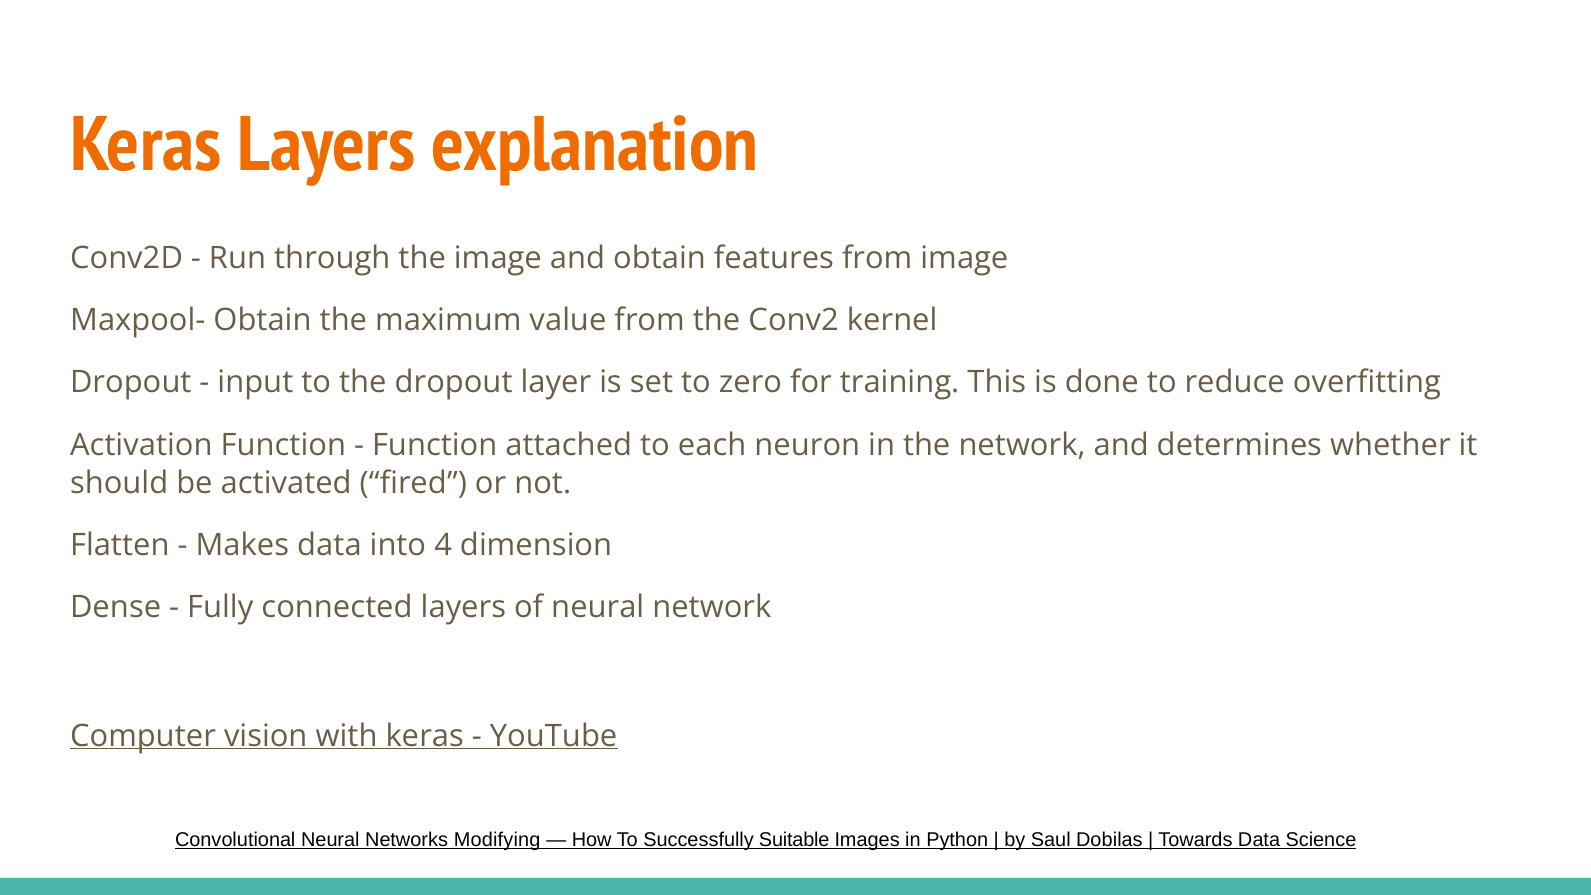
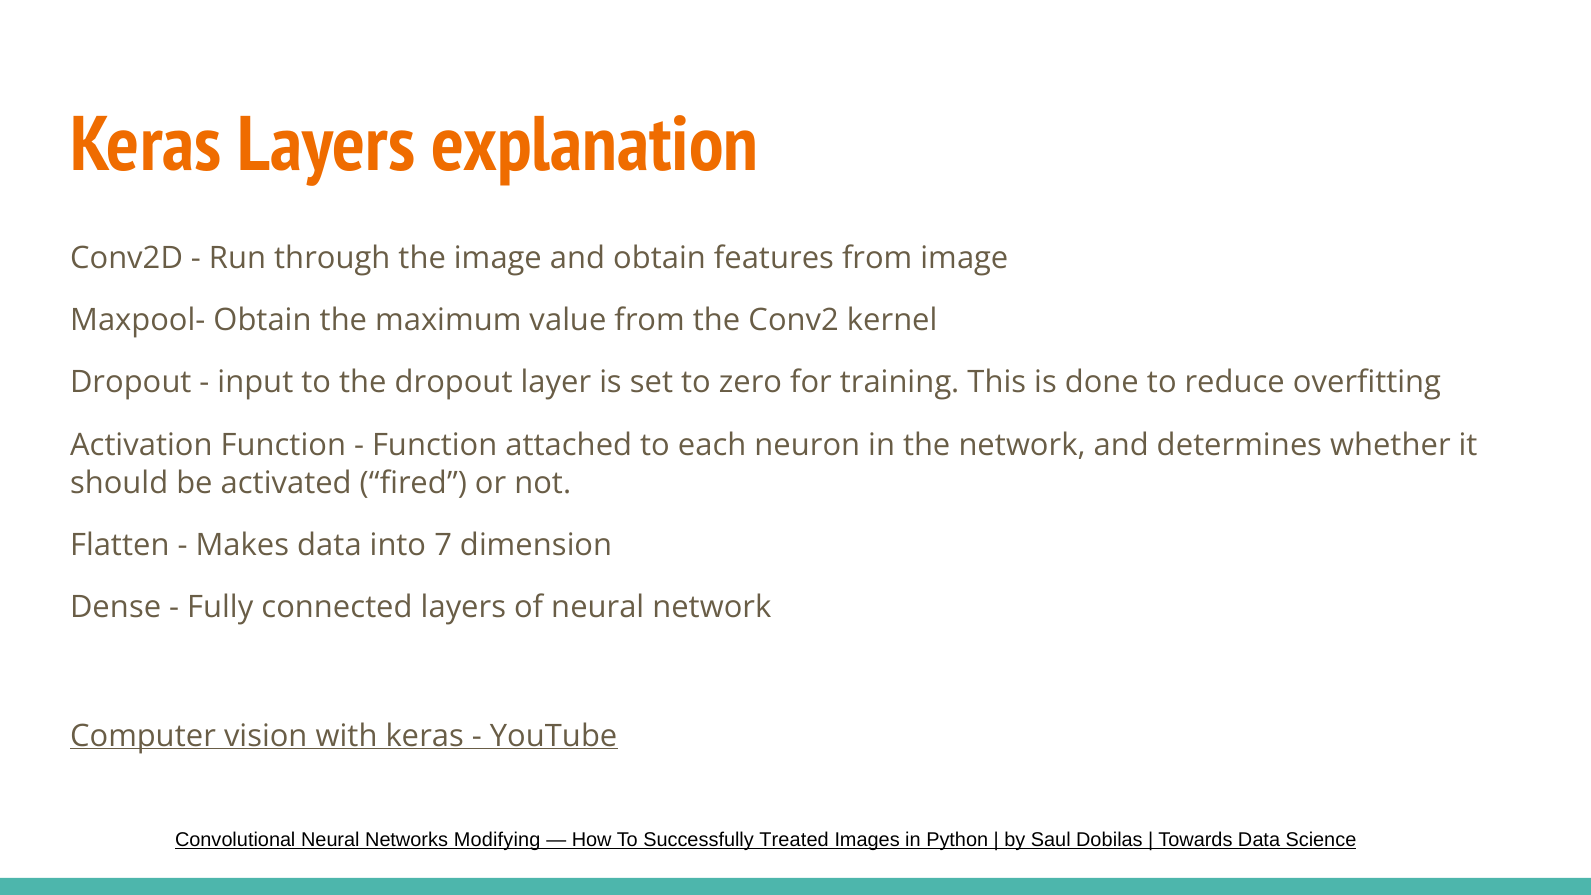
4: 4 -> 7 (443, 545)
Suitable: Suitable -> Treated (794, 840)
